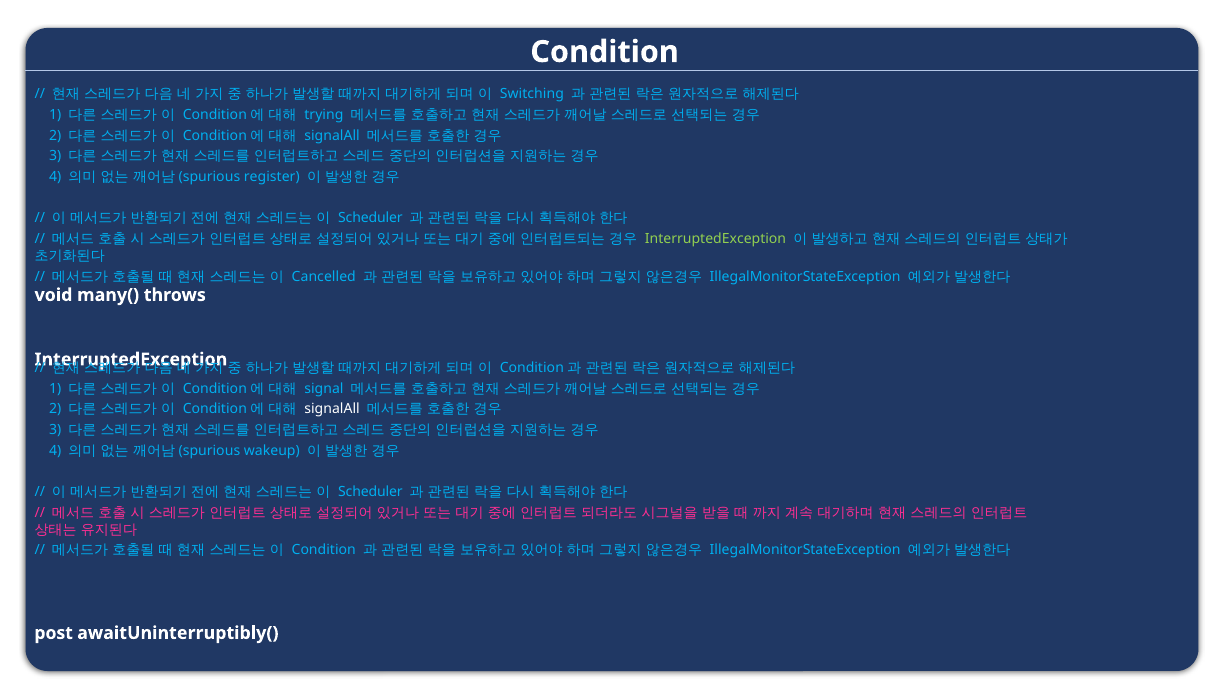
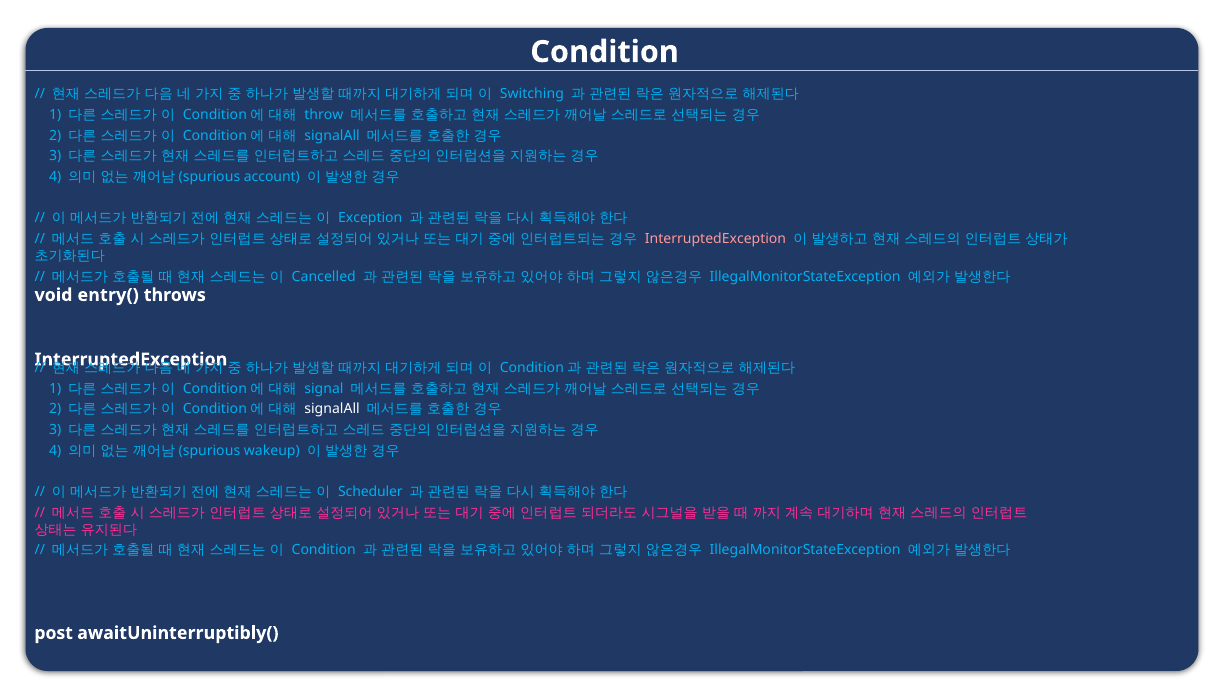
trying: trying -> throw (324, 115)
register: register -> account (272, 177)
Scheduler: Scheduler -> Exception (370, 218)
InterruptedException colour: light green -> pink (716, 239)
many(: many( -> entry( (108, 295)
